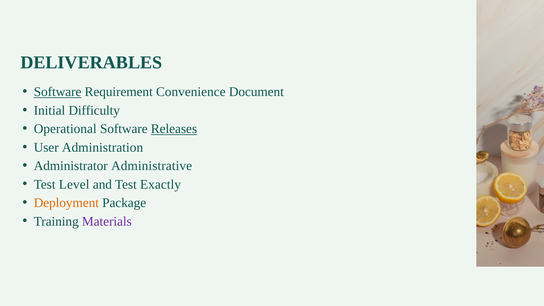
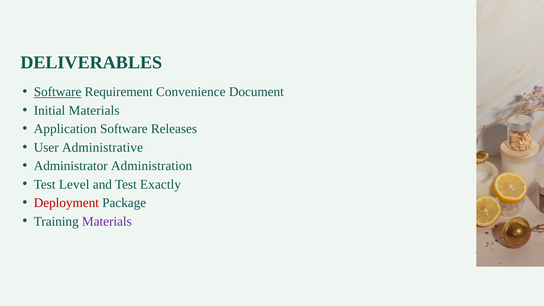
Initial Difficulty: Difficulty -> Materials (94, 110)
Operational: Operational -> Application (65, 129)
Releases underline: present -> none (174, 129)
Administration: Administration -> Administrative (103, 147)
Administrative: Administrative -> Administration (152, 166)
Deployment colour: orange -> red (66, 203)
